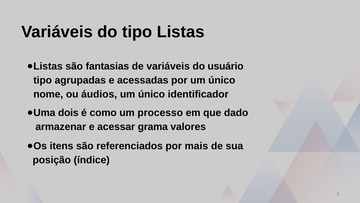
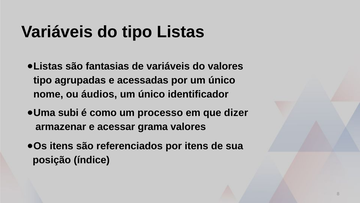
do usuário: usuário -> valores (226, 66)
dois: dois -> subi (68, 113)
dado: dado -> dizer (236, 113)
por mais: mais -> itens (196, 146)
